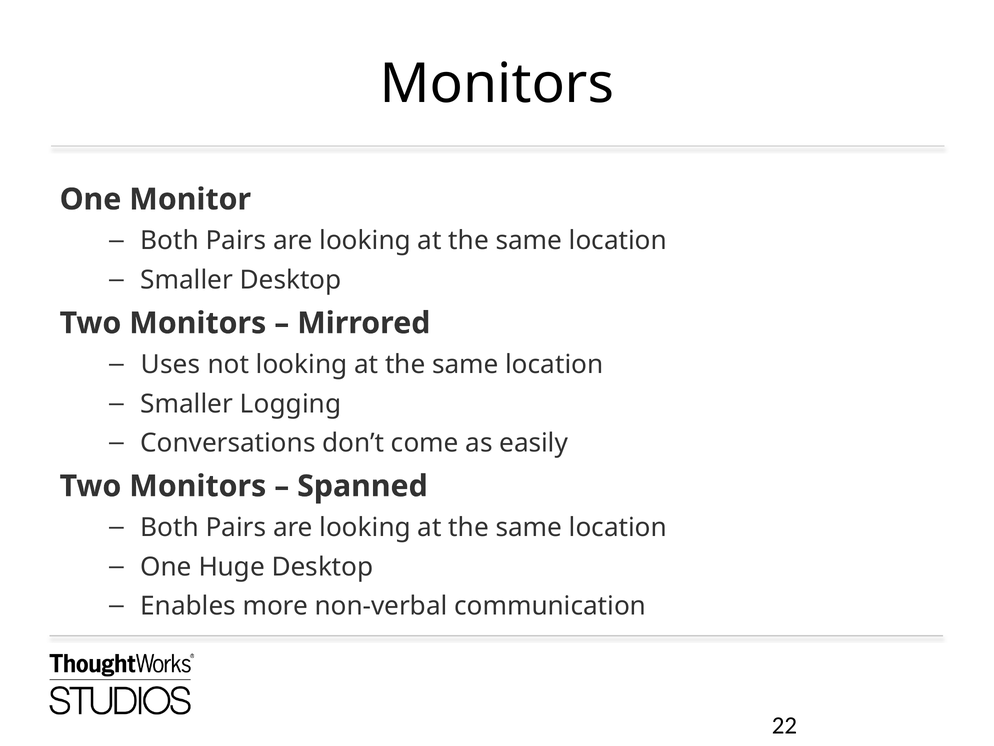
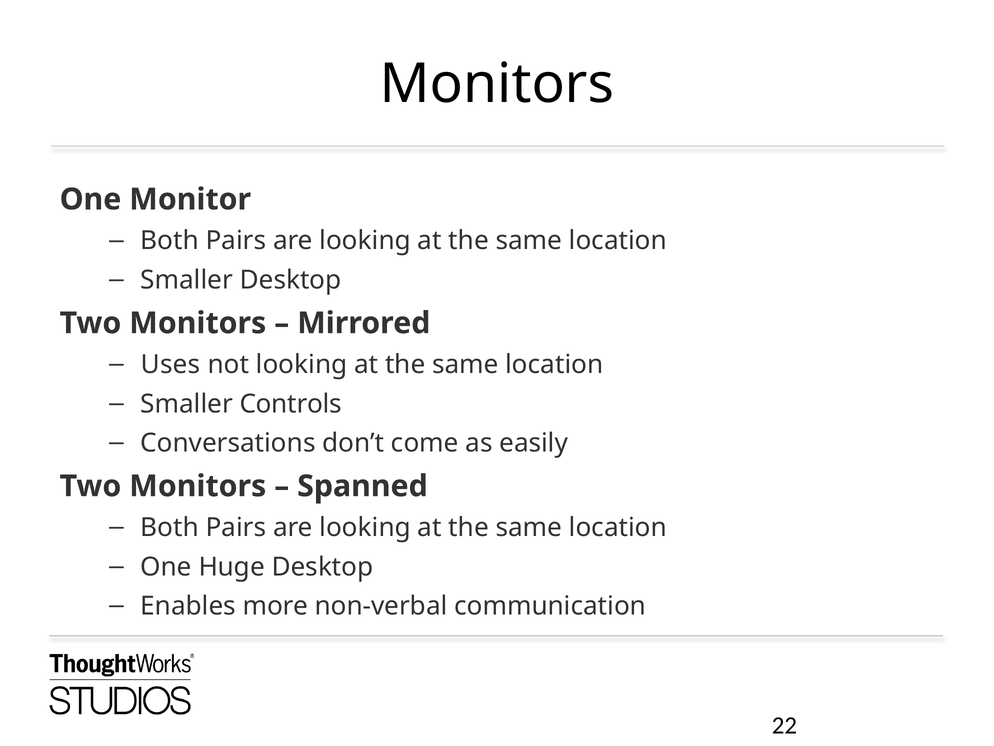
Logging: Logging -> Controls (291, 404)
